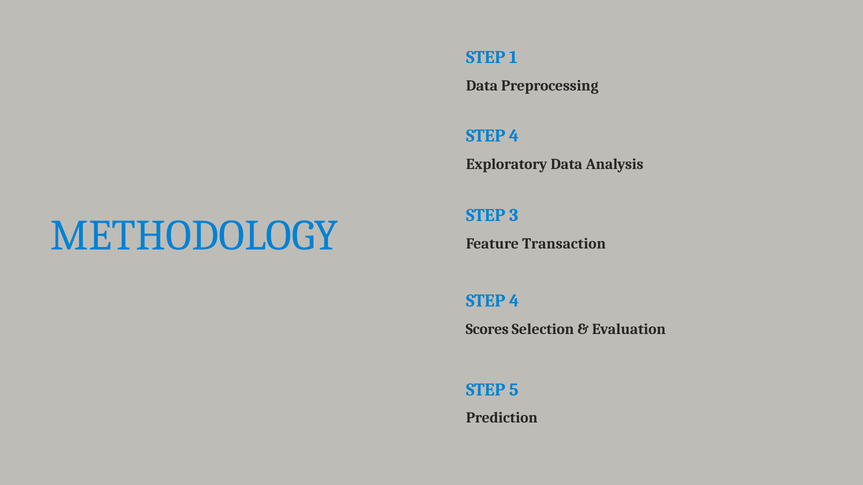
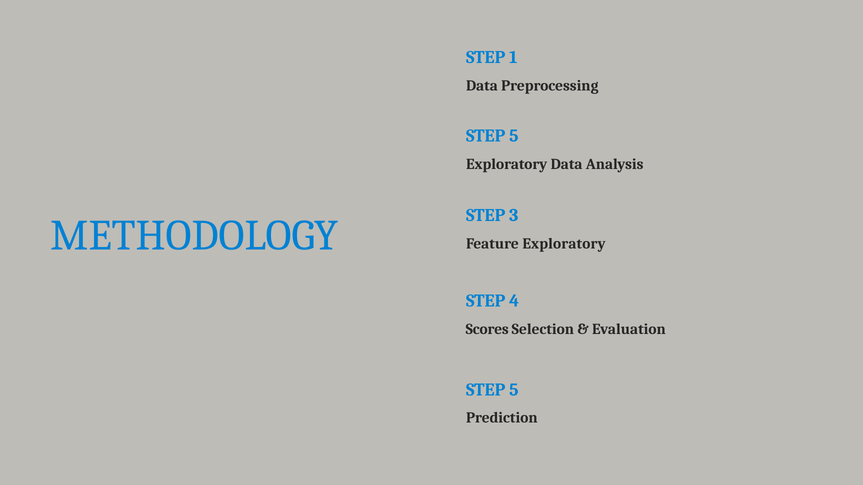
4: 4 -> 5 (514, 136)
Feature Transaction: Transaction -> Exploratory (564, 244)
